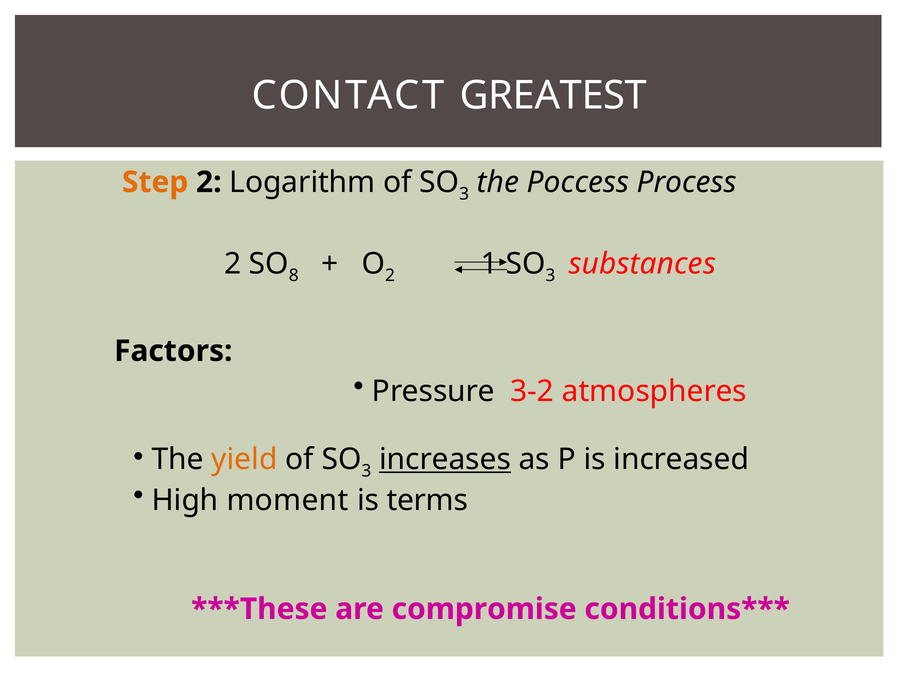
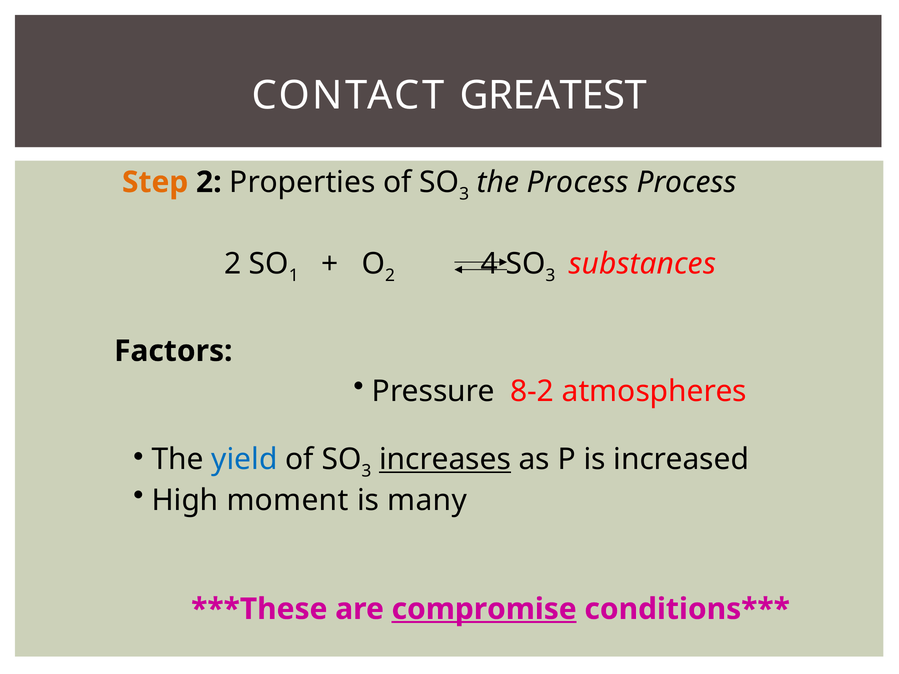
Logarithm: Logarithm -> Properties (302, 182)
the Poccess: Poccess -> Process (578, 182)
8: 8 -> 1 (294, 276)
1: 1 -> 4 (489, 264)
3-2: 3-2 -> 8-2 (532, 392)
yield colour: orange -> blue (245, 459)
terms: terms -> many (427, 500)
compromise underline: none -> present (484, 609)
